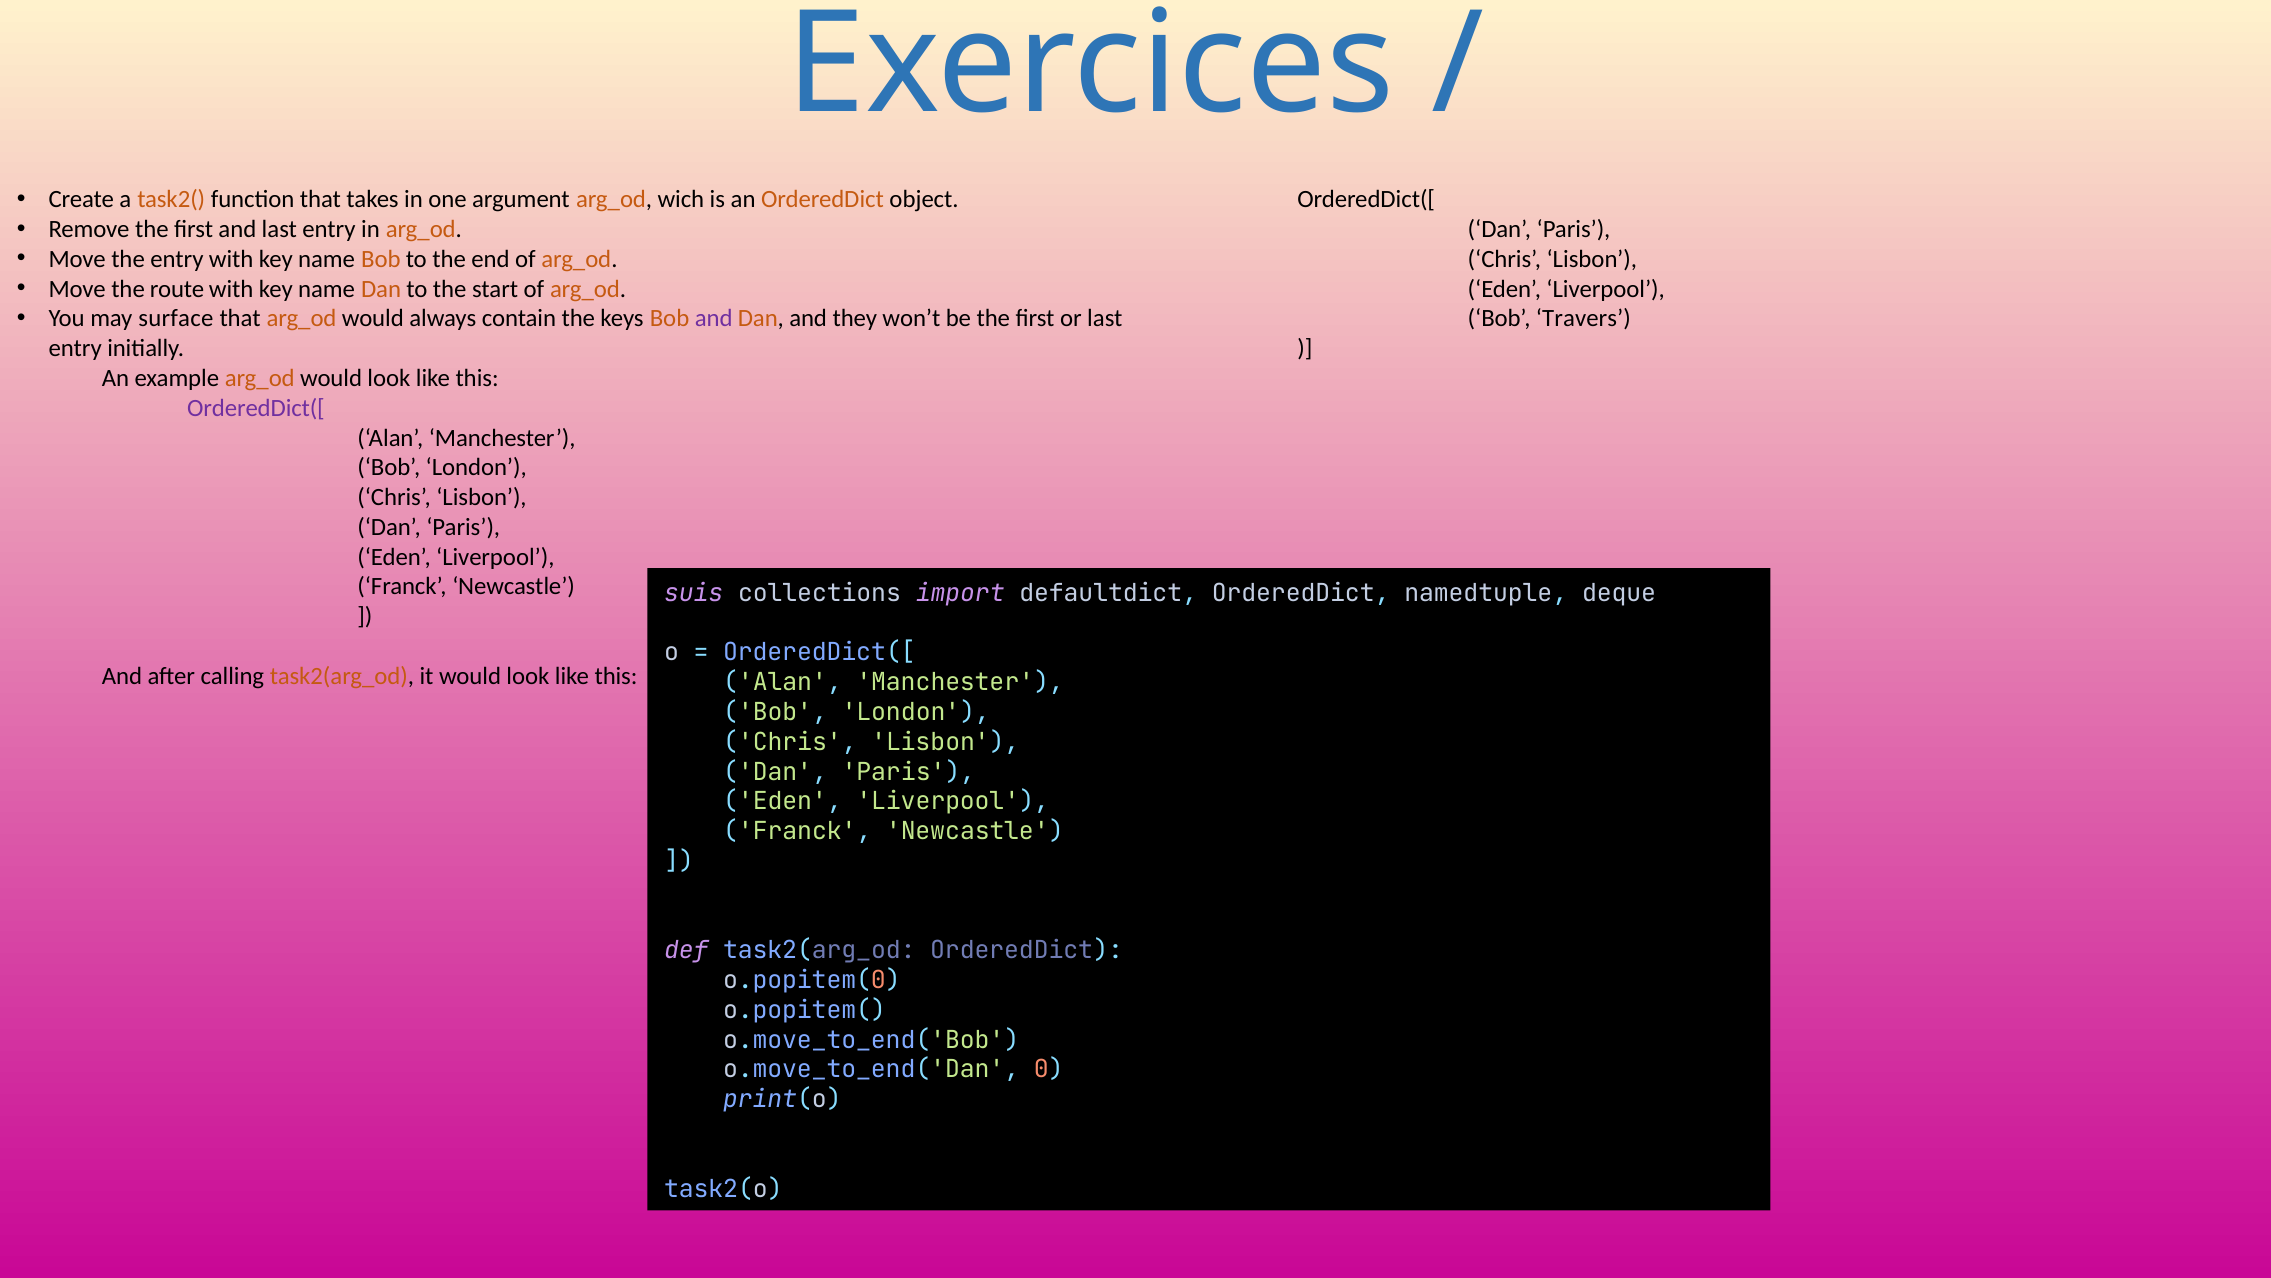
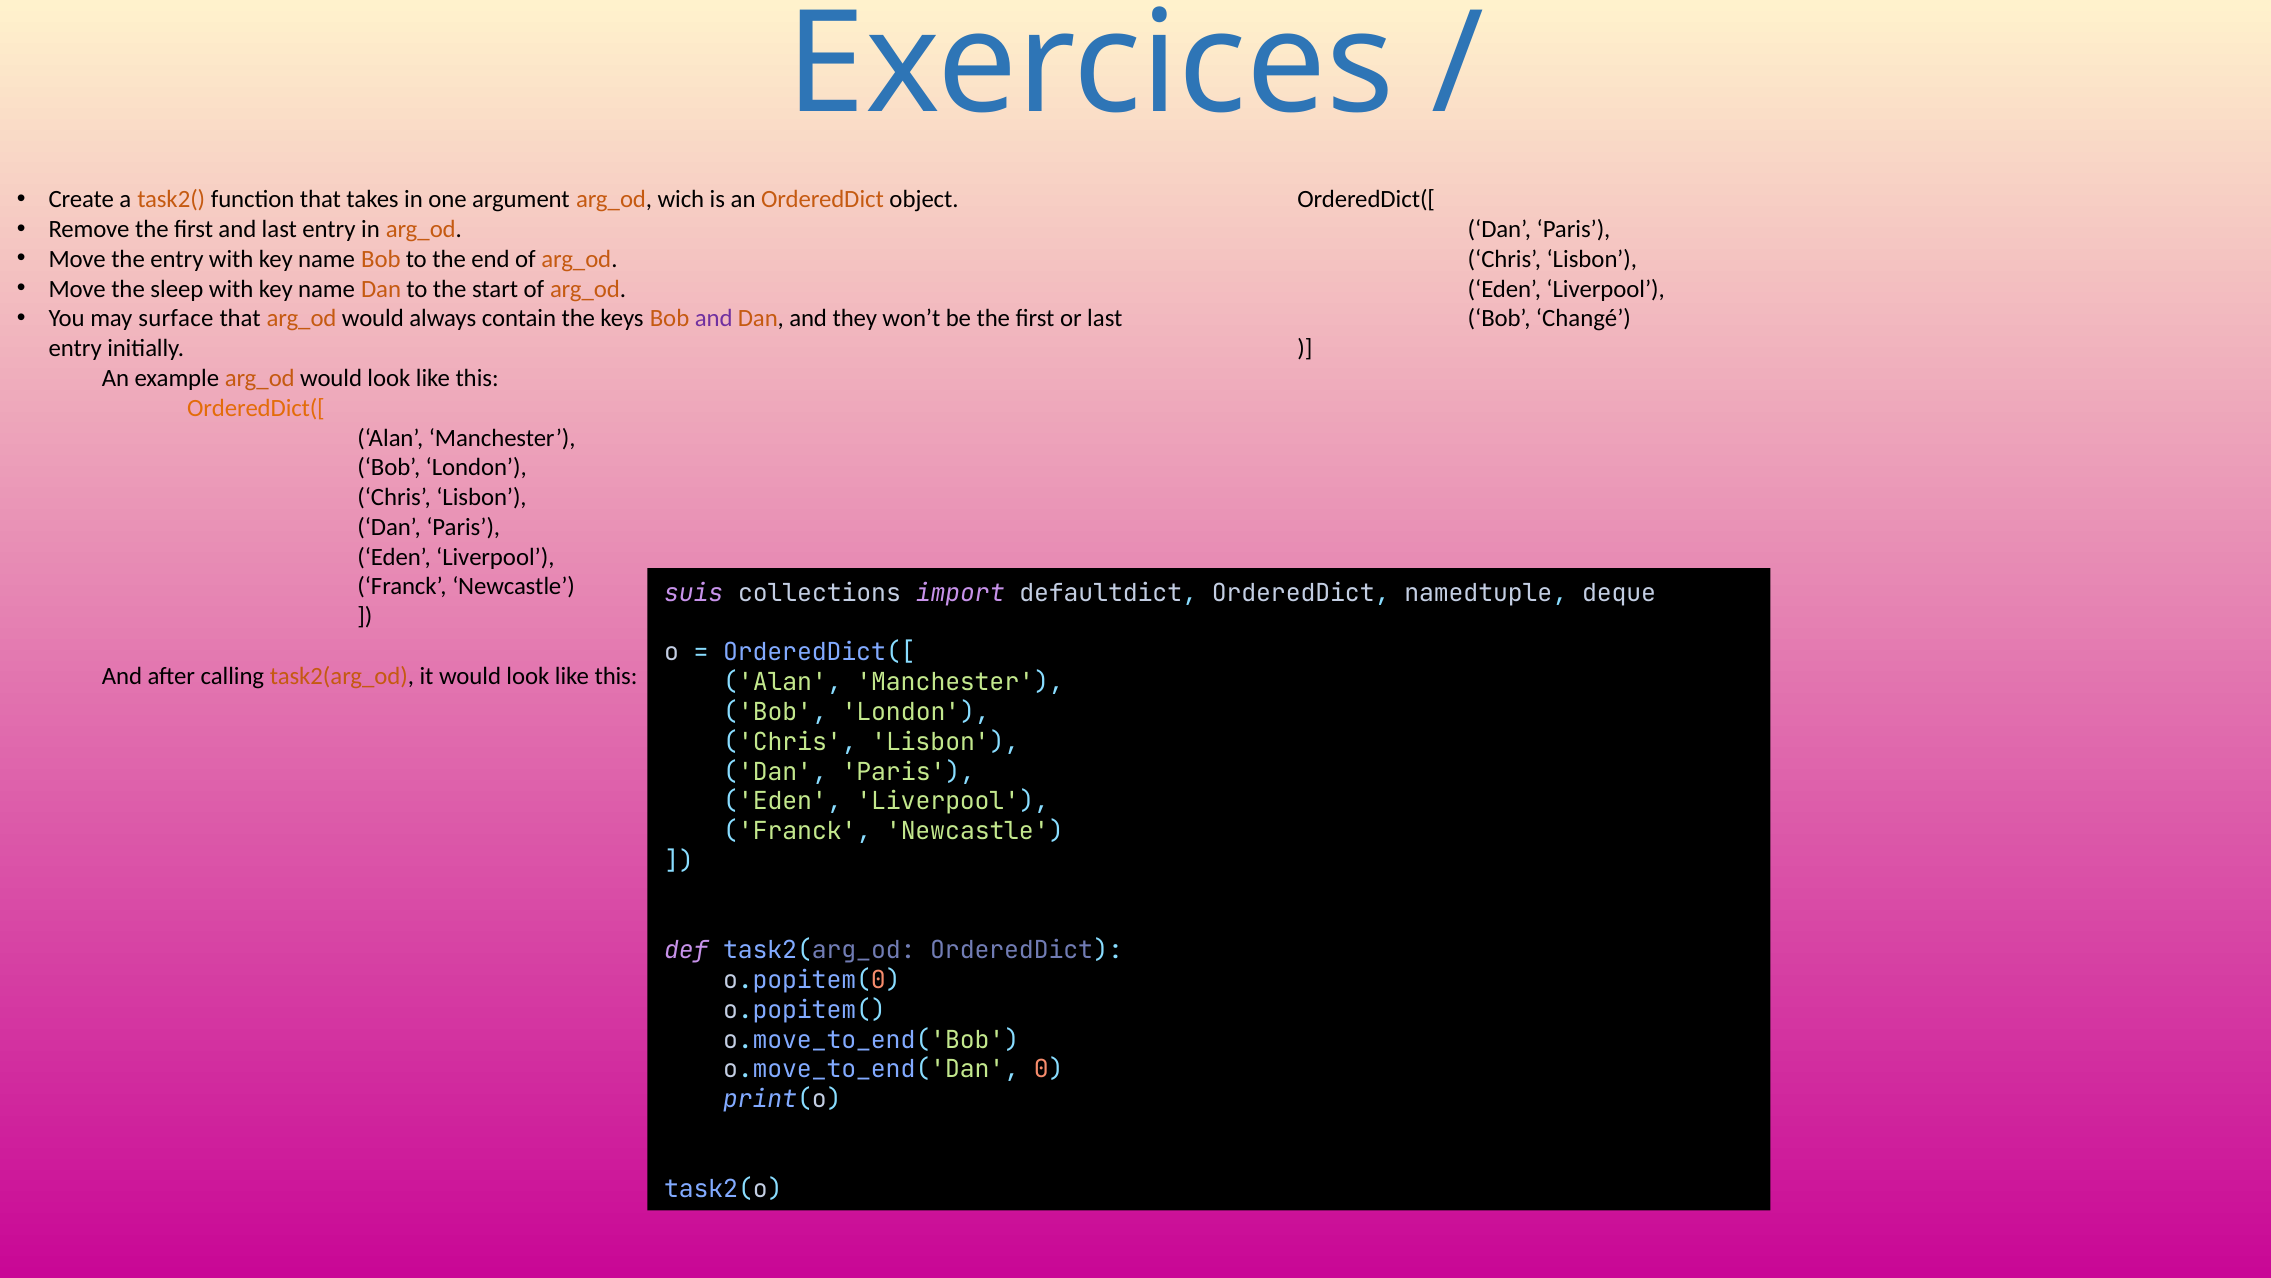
route: route -> sleep (177, 289)
Travers: Travers -> Changé (1583, 319)
OrderedDict([ colour: purple -> orange (256, 408)
